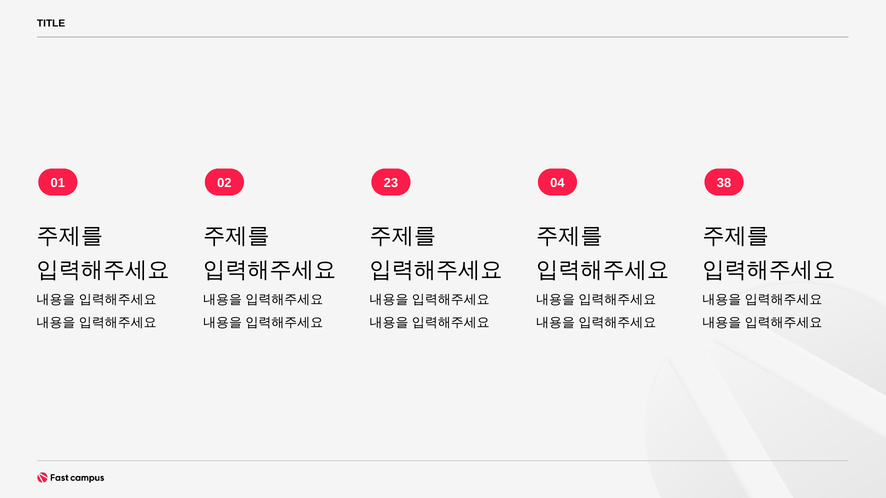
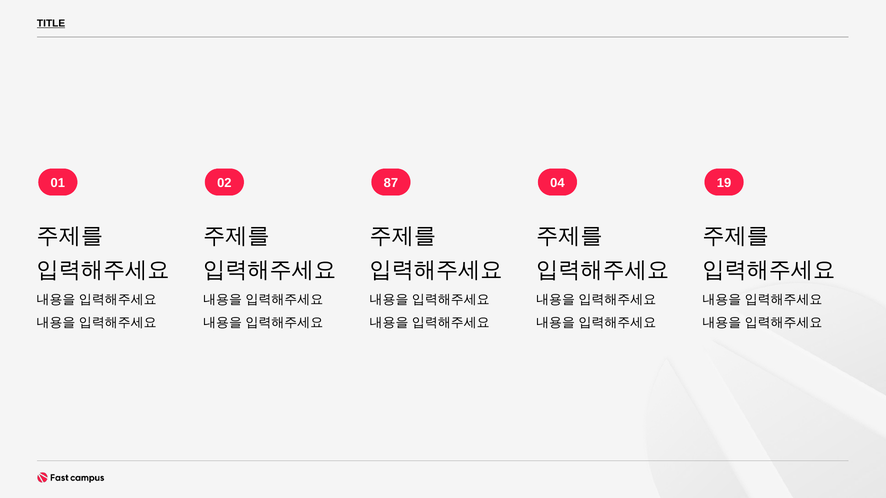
TITLE underline: none -> present (51, 23)
23: 23 -> 87 (391, 183)
38: 38 -> 19 (724, 183)
